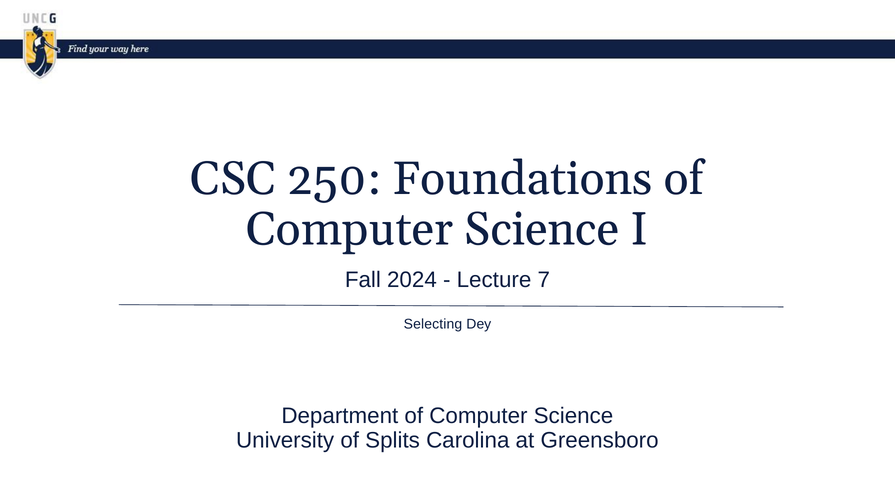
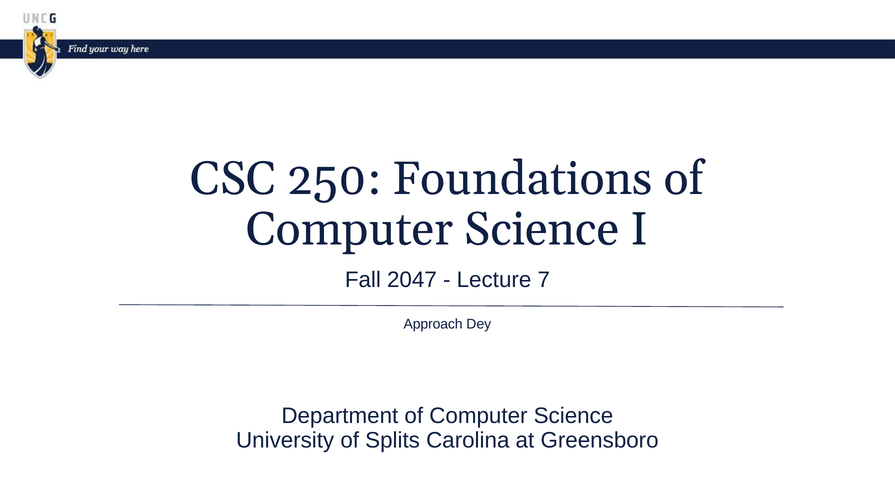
2024: 2024 -> 2047 (412, 280)
Selecting: Selecting -> Approach (433, 324)
